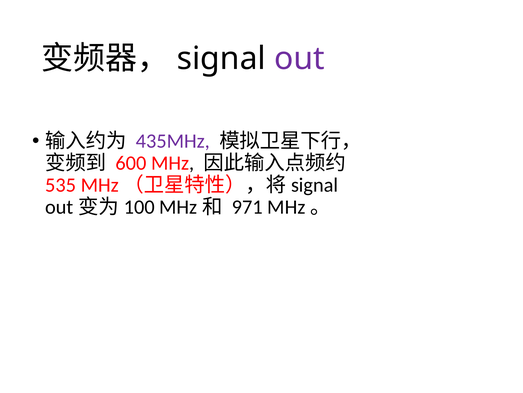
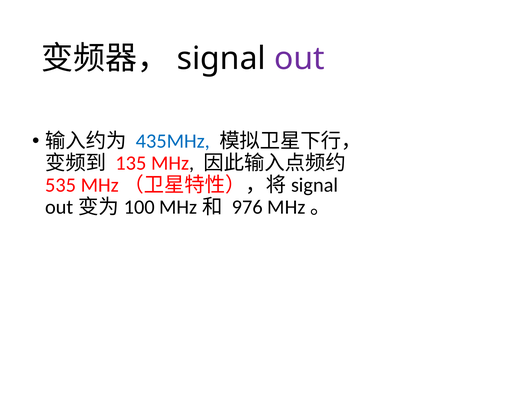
435MHz colour: purple -> blue (173, 141)
600: 600 -> 135 (131, 163)
971: 971 -> 976 (247, 207)
